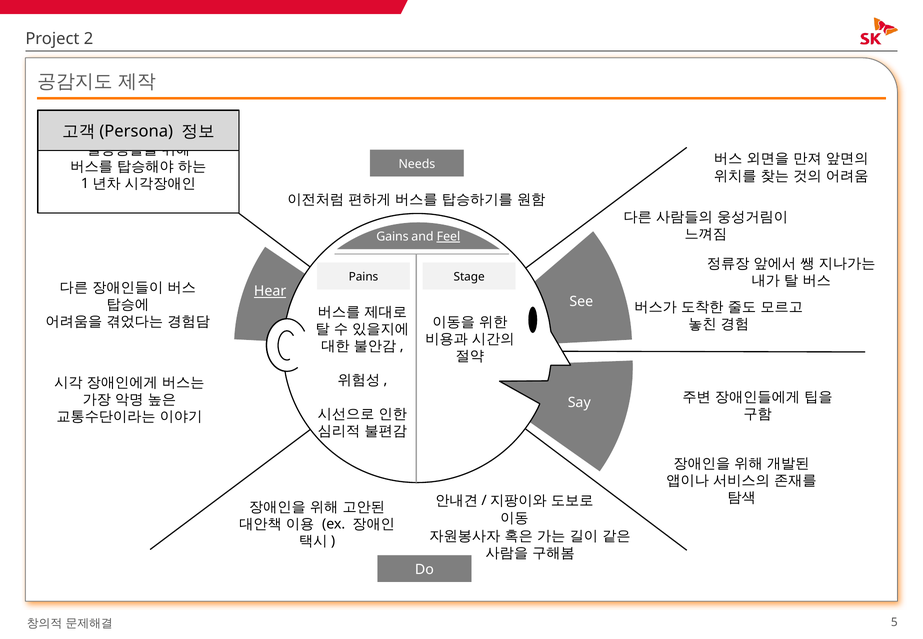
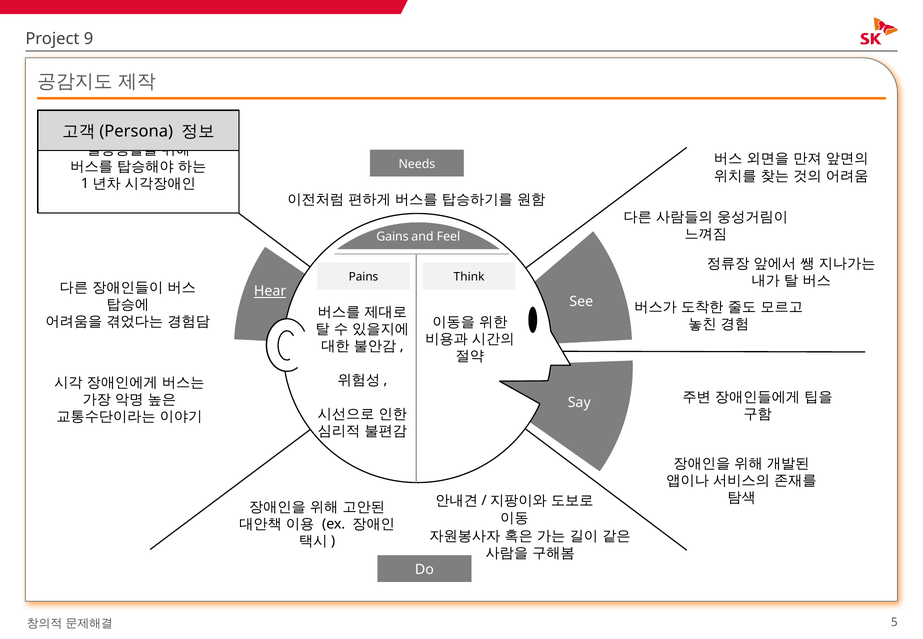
2: 2 -> 9 (89, 39)
Feel underline: present -> none (449, 237)
Stage: Stage -> Think (469, 277)
